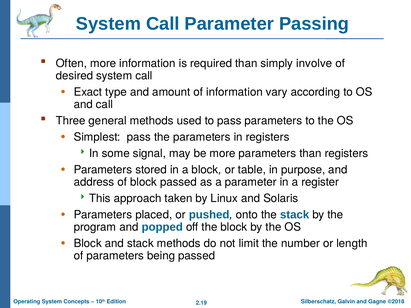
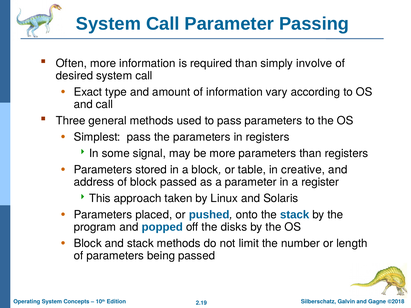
purpose: purpose -> creative (303, 170)
the block: block -> disks (234, 227)
